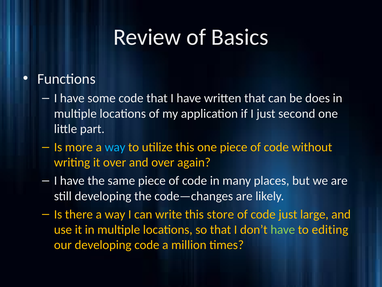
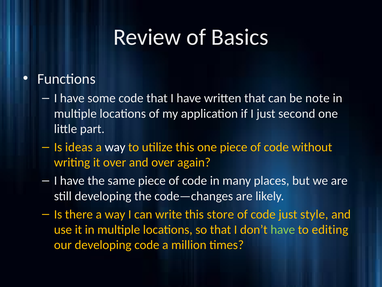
does: does -> note (317, 98)
more: more -> ideas (79, 147)
way colour: light blue -> white (115, 147)
large: large -> style (314, 214)
